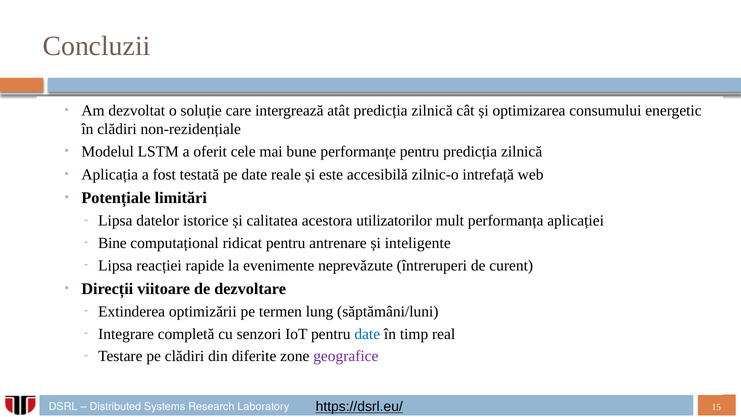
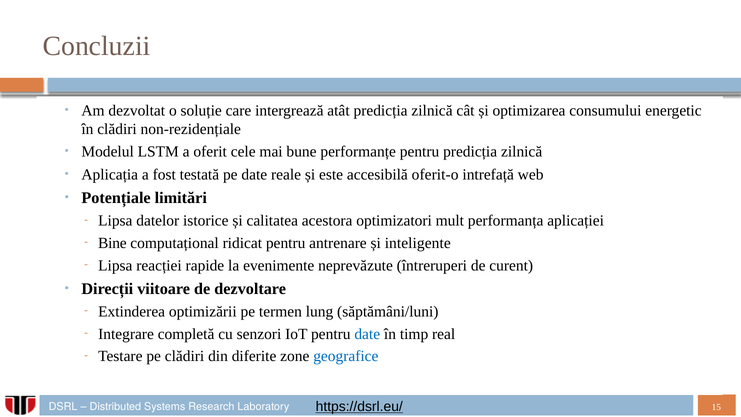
zilnic-o: zilnic-o -> oferit-o (435, 174)
utilizatorilor: utilizatorilor -> optimizatori (394, 221)
geografice colour: purple -> blue (346, 356)
